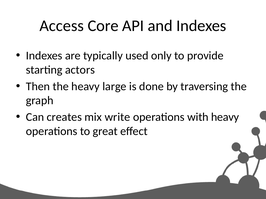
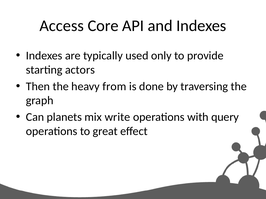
large: large -> from (114, 87)
creates: creates -> planets (64, 117)
with heavy: heavy -> query (225, 117)
